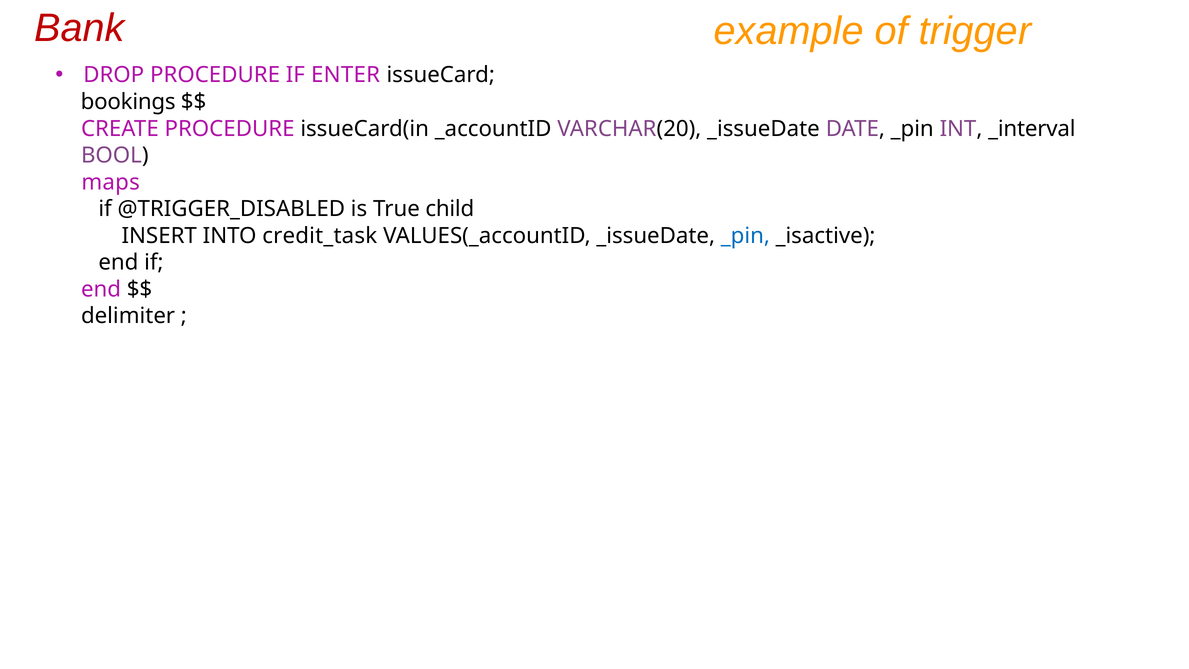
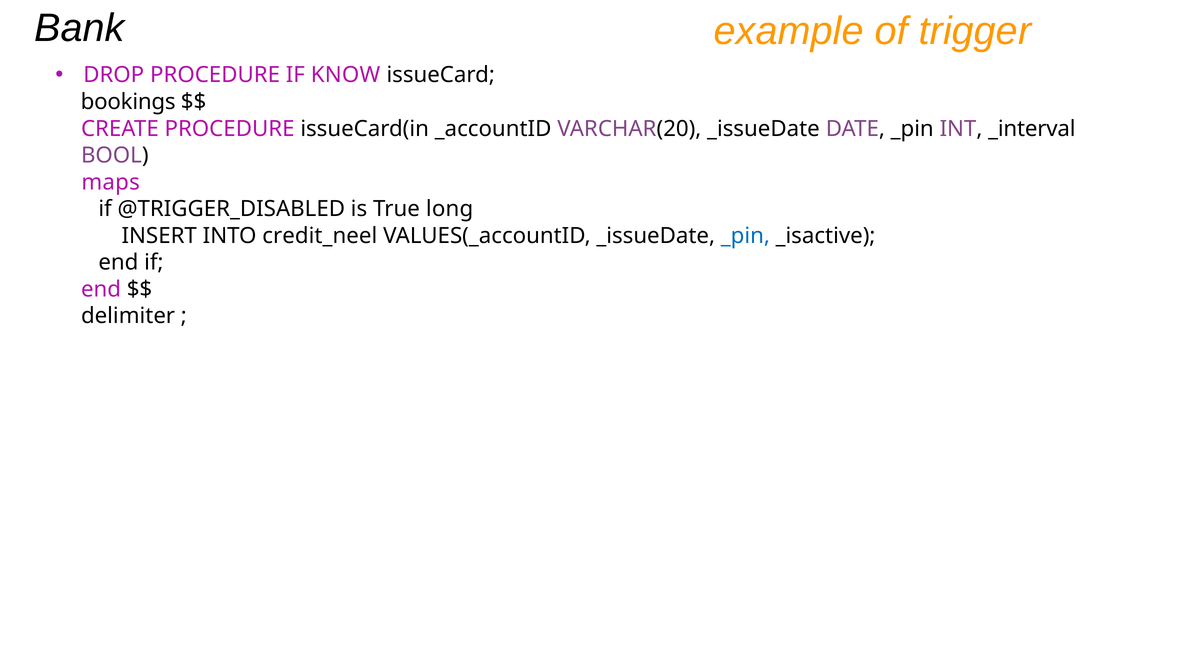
Bank colour: red -> black (80, 28)
ENTER: ENTER -> KNOW (346, 75)
child: child -> long (450, 209)
credit_task: credit_task -> credit_neel (320, 236)
